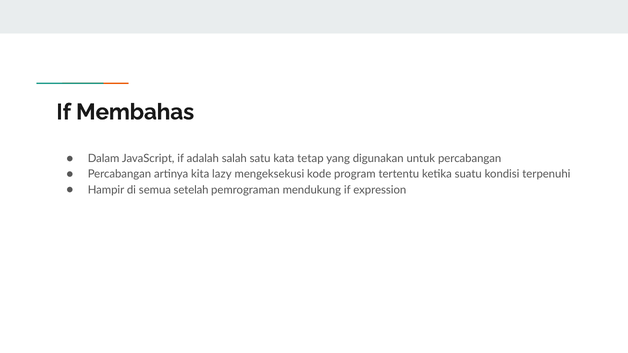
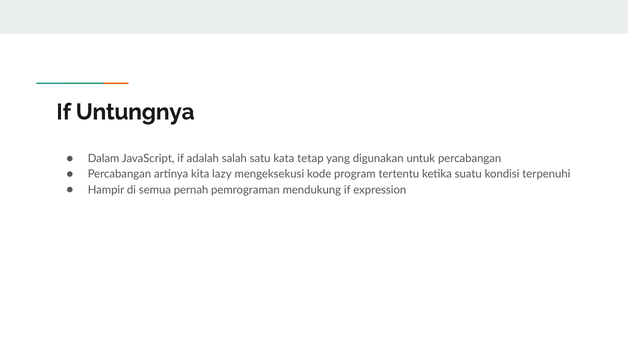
Membahas: Membahas -> Untungnya (135, 112)
setelah: setelah -> pernah (191, 190)
